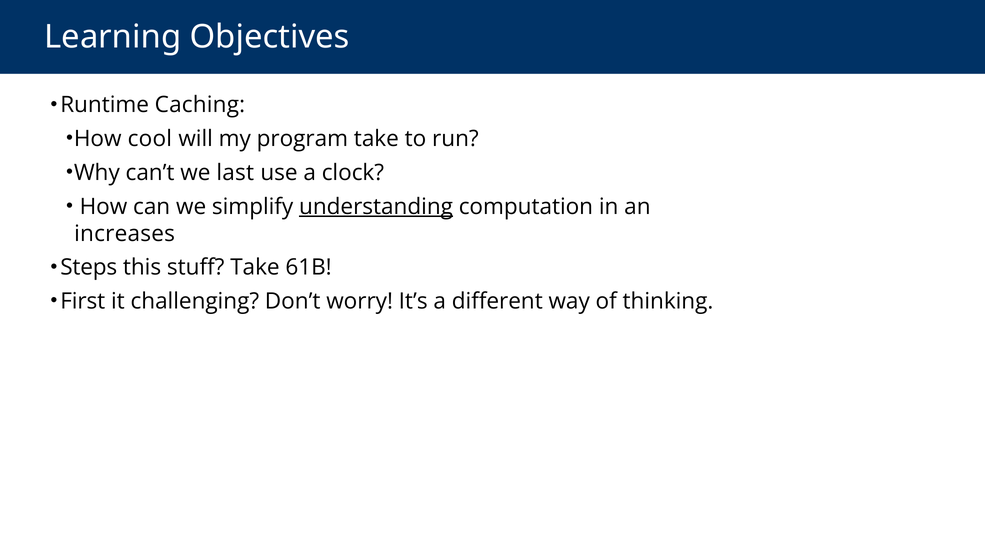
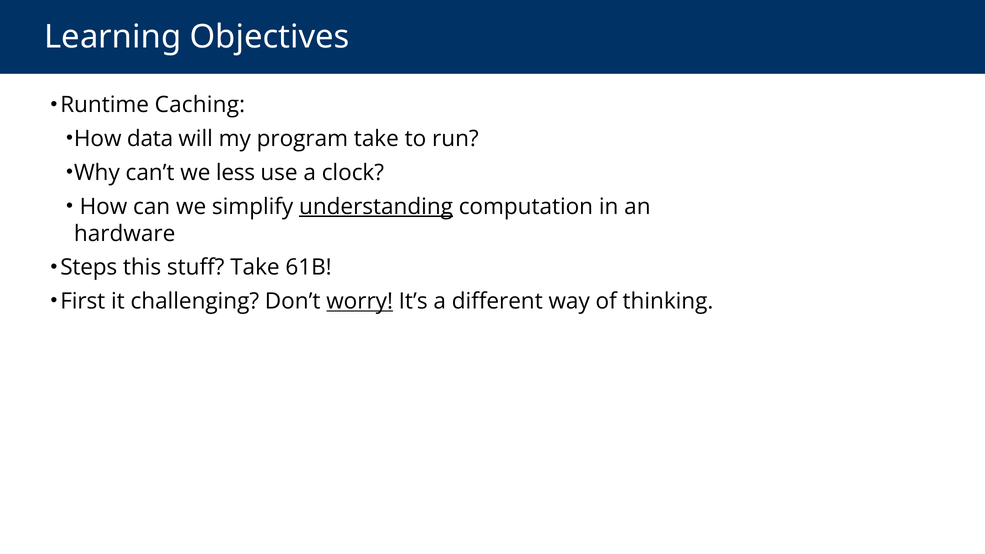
cool: cool -> data (150, 139)
last: last -> less (236, 173)
increases: increases -> hardware (125, 234)
worry underline: none -> present (360, 301)
